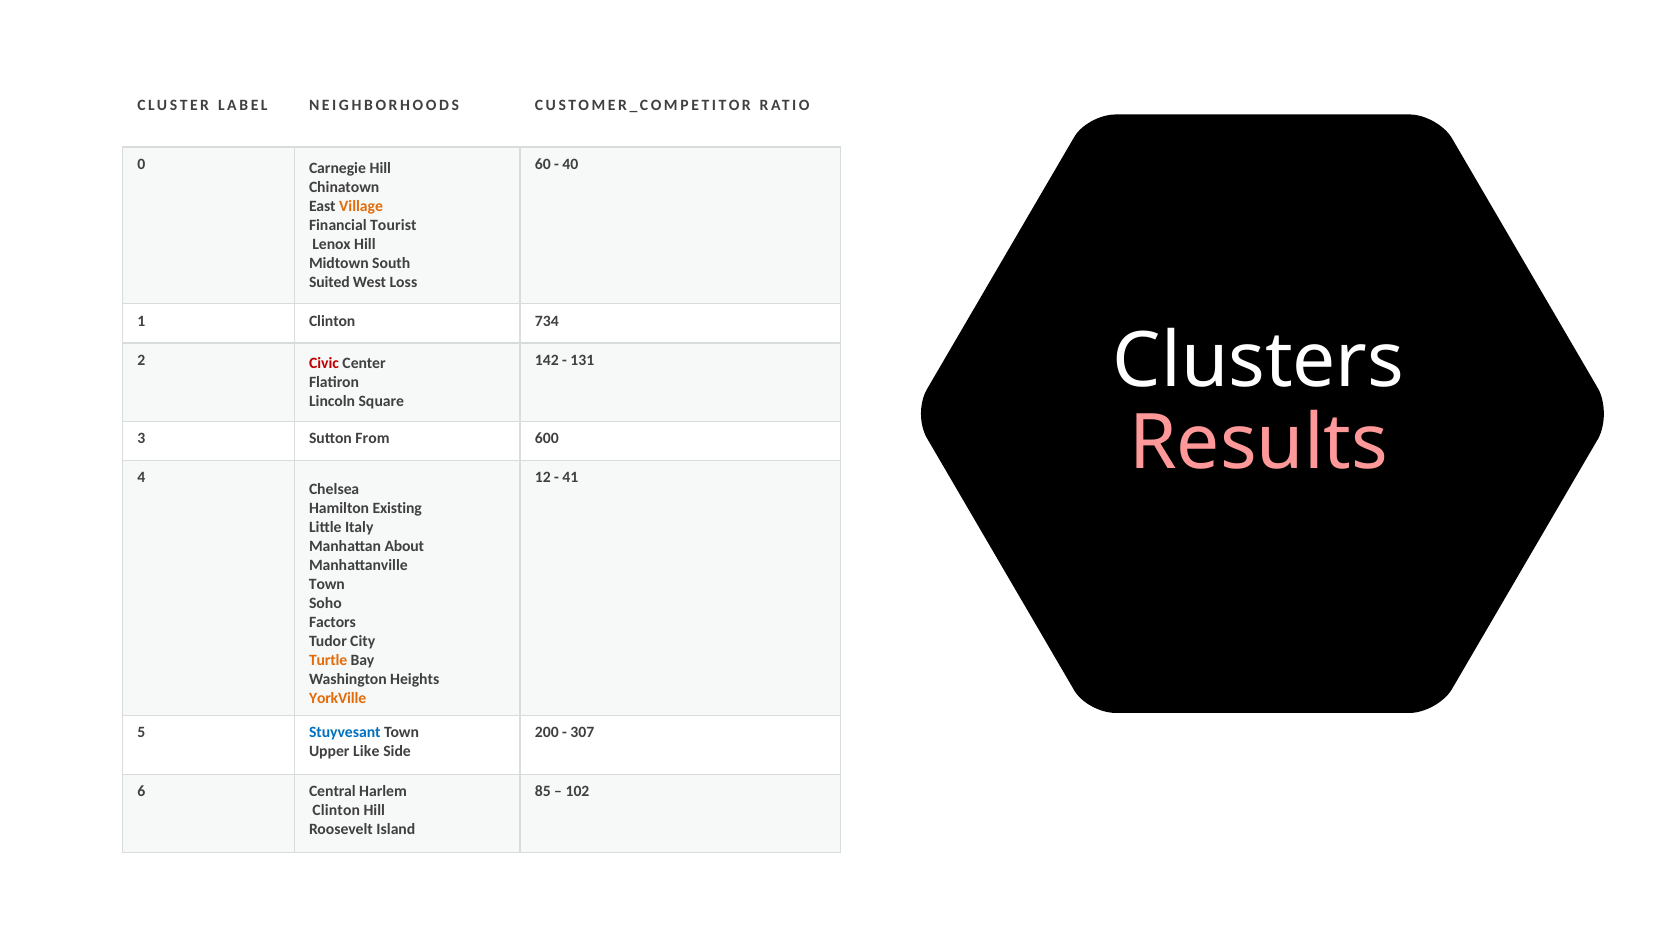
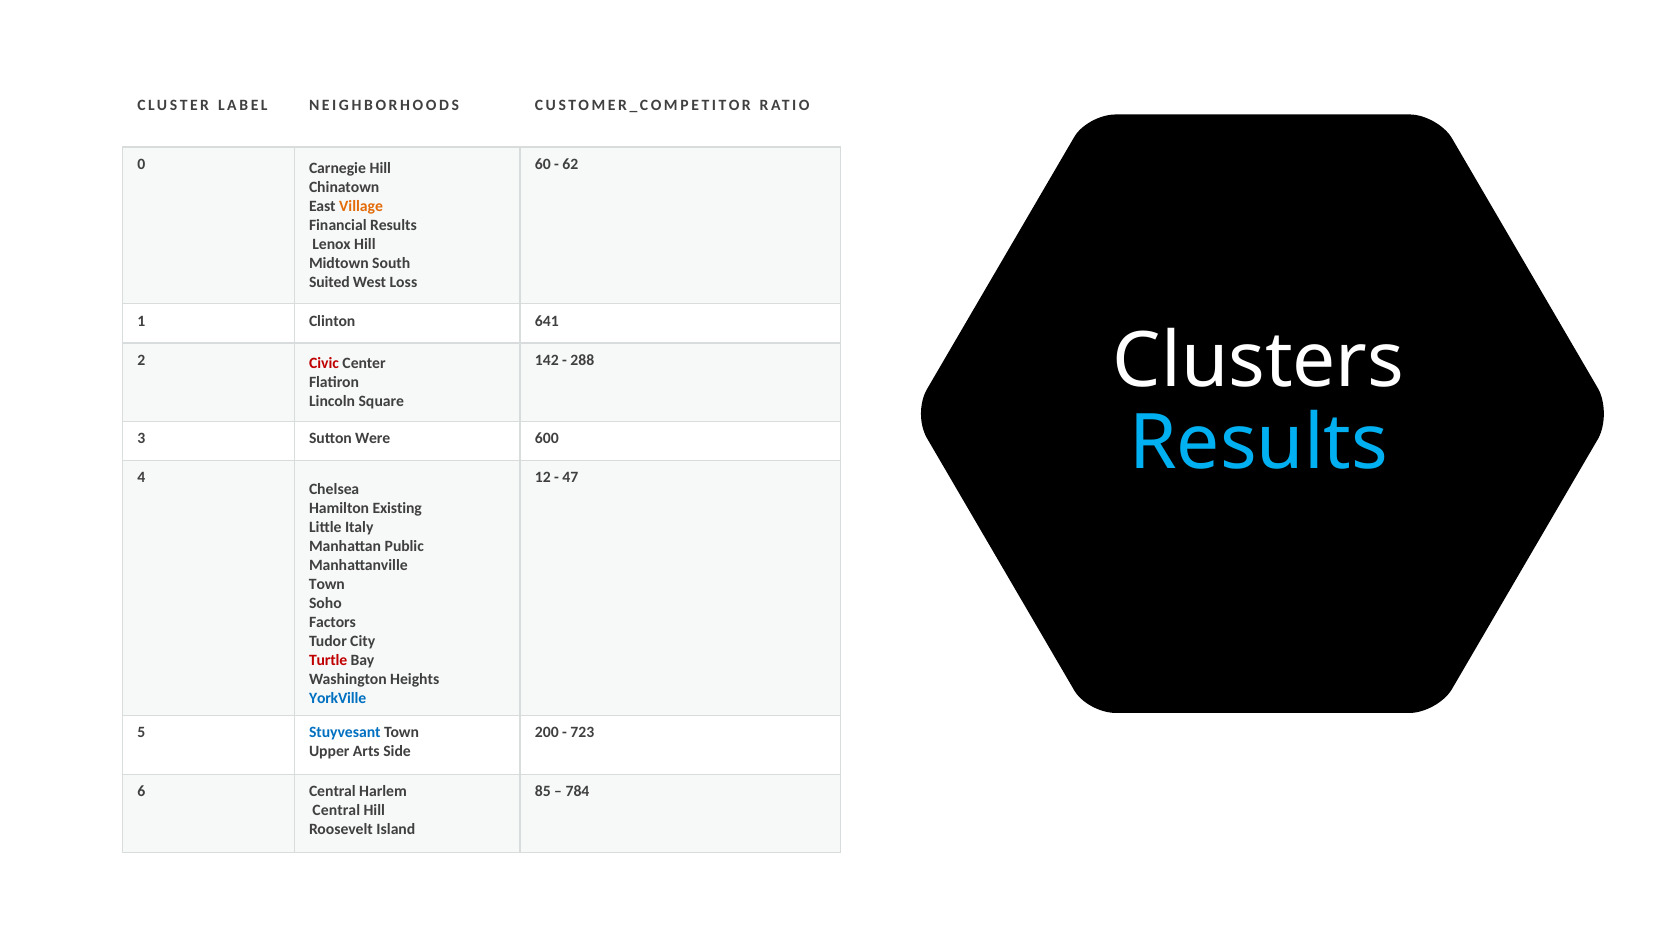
40: 40 -> 62 (570, 164)
Financial Tourist: Tourist -> Results (393, 225)
734: 734 -> 641 (547, 321)
131: 131 -> 288 (582, 360)
Results colour: pink -> light blue (1259, 443)
From: From -> Were (373, 438)
41: 41 -> 47 (570, 477)
About: About -> Public (404, 546)
Turtle colour: orange -> red (328, 660)
YorkVille colour: orange -> blue (338, 698)
307: 307 -> 723 (582, 732)
Like: Like -> Arts (366, 751)
102: 102 -> 784 (577, 791)
Clinton: Clinton -> Central (336, 810)
